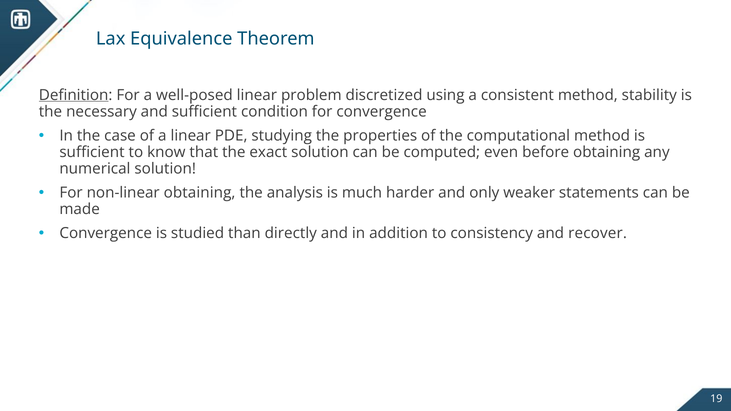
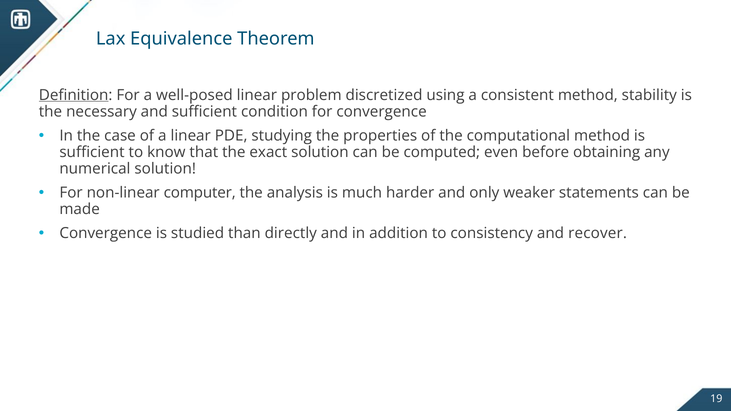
non-linear obtaining: obtaining -> computer (200, 193)
